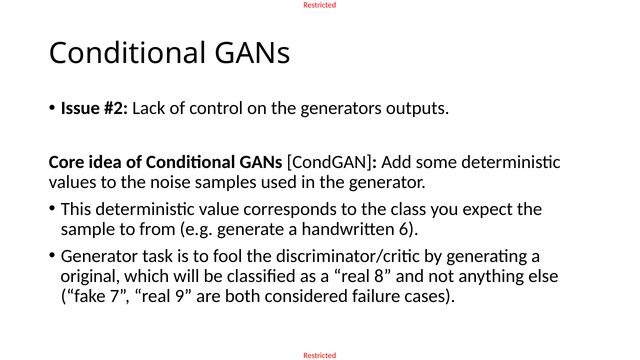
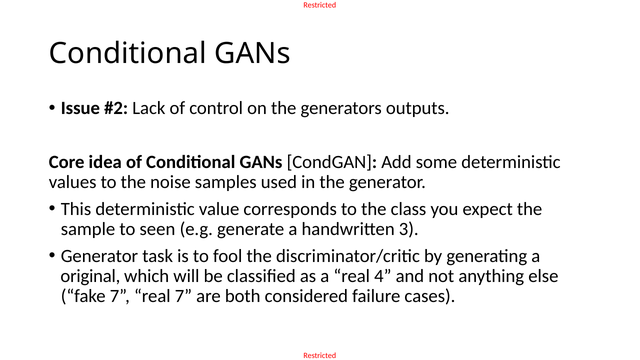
from: from -> seen (157, 229)
6: 6 -> 3 (409, 229)
8: 8 -> 4 (383, 276)
real 9: 9 -> 7 (183, 296)
